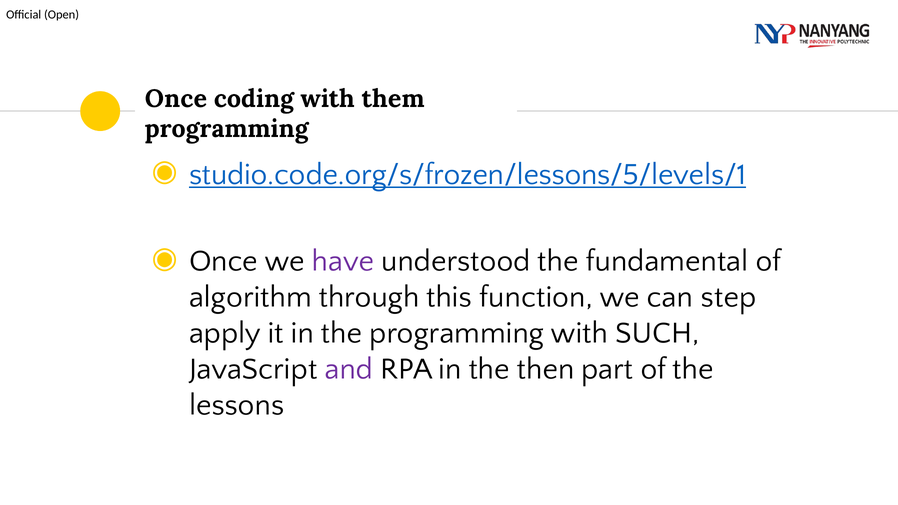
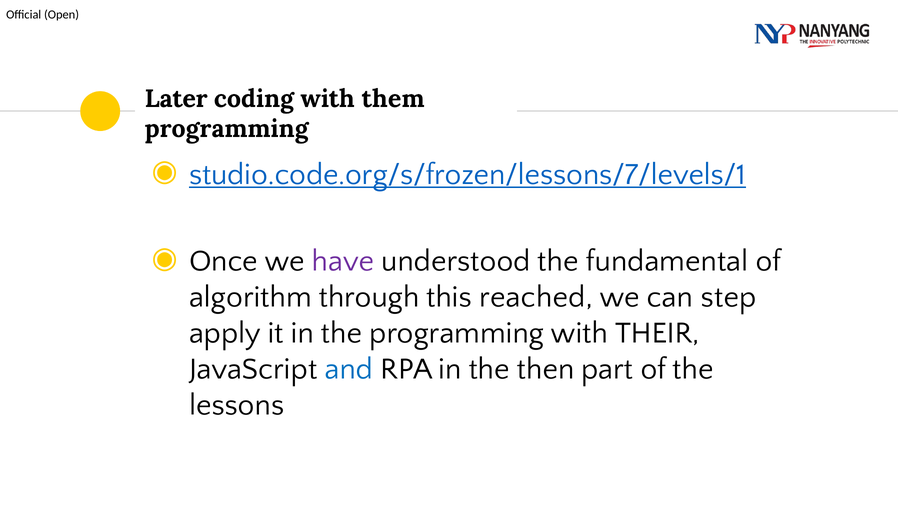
Once: Once -> Later (176, 99)
studio.code.org/s/frozen/lessons/5/levels/1: studio.code.org/s/frozen/lessons/5/levels/1 -> studio.code.org/s/frozen/lessons/7/levels/1 (467, 174)
function: function -> reached (536, 297)
SUCH: SUCH -> THEIR (657, 333)
and colour: purple -> blue (349, 369)
